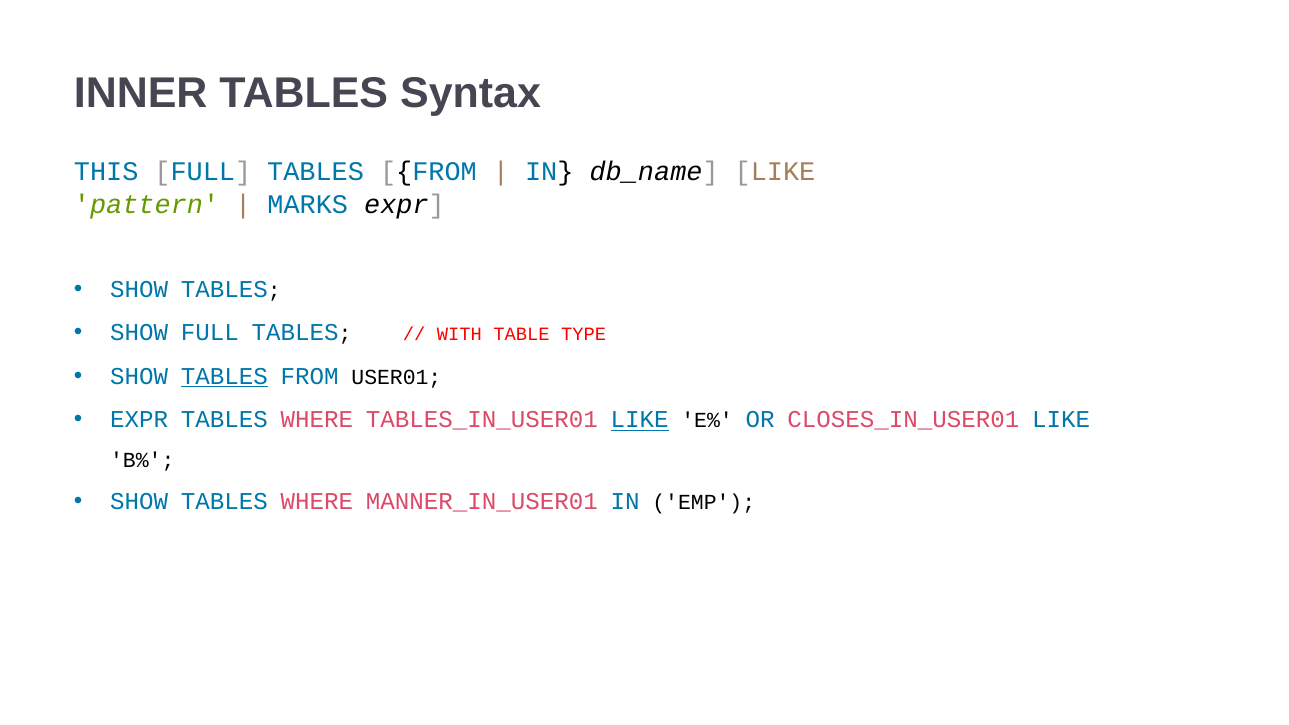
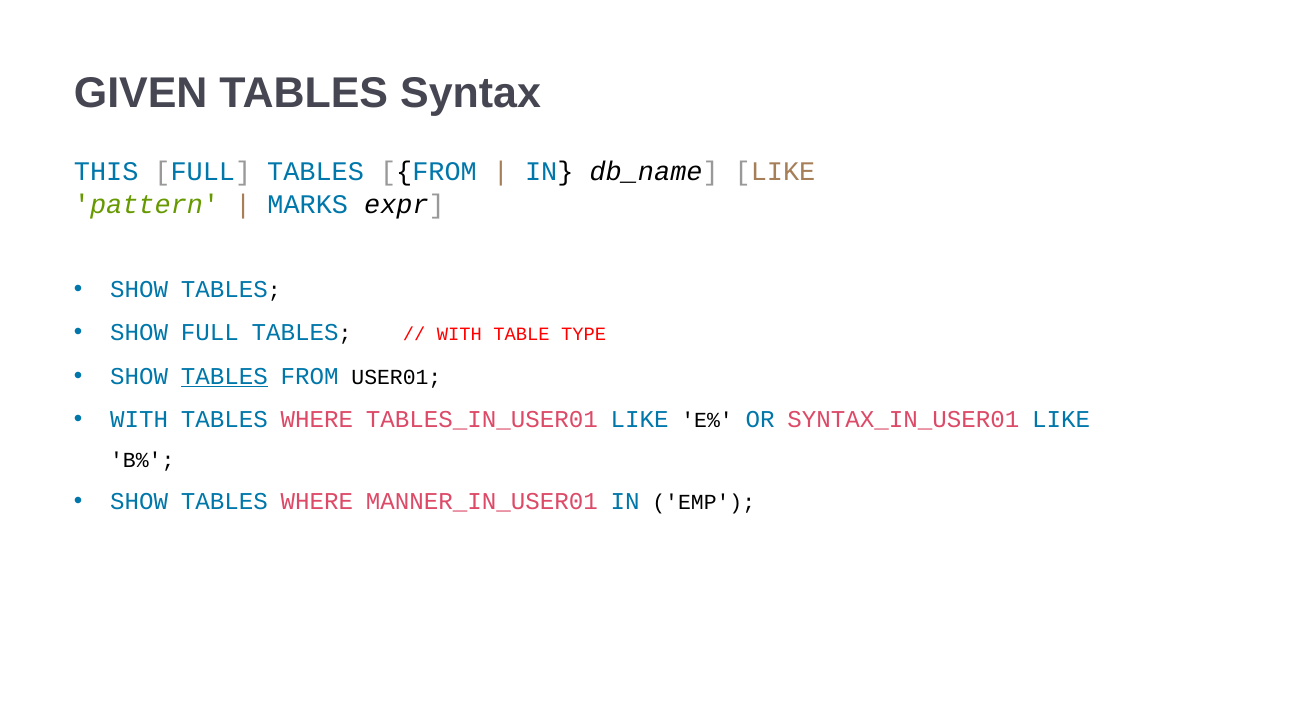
INNER: INNER -> GIVEN (141, 93)
EXPR: EXPR -> WITH (139, 420)
LIKE underline: present -> none (640, 420)
CLOSES_IN_USER01: CLOSES_IN_USER01 -> SYNTAX_IN_USER01 (903, 420)
